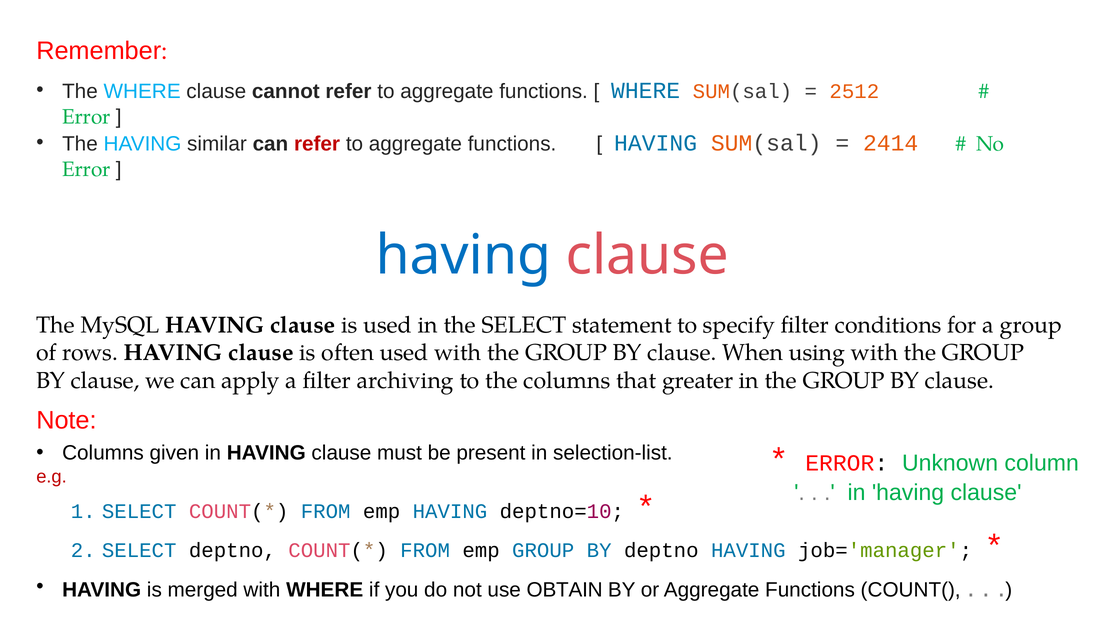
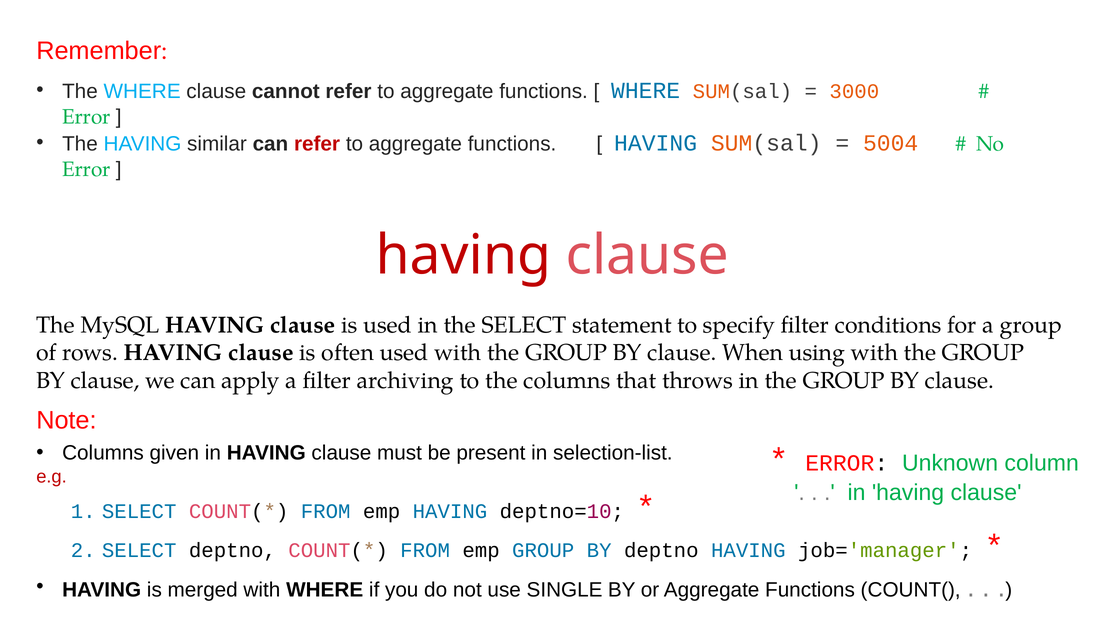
2512: 2512 -> 3000 (854, 91)
2414: 2414 -> 5004 (891, 143)
having colour: blue -> red (463, 255)
greater: greater -> throws (698, 380)
OBTAIN: OBTAIN -> SINGLE (565, 590)
